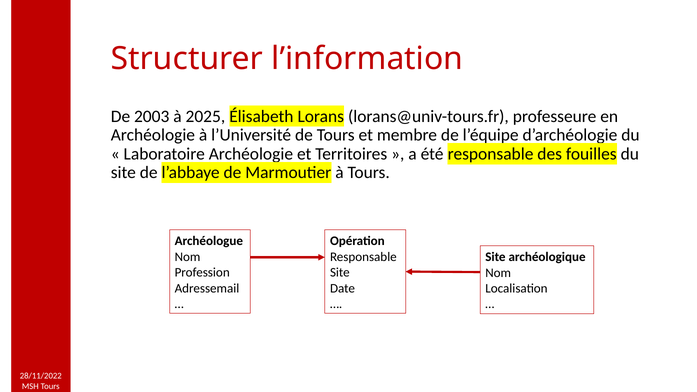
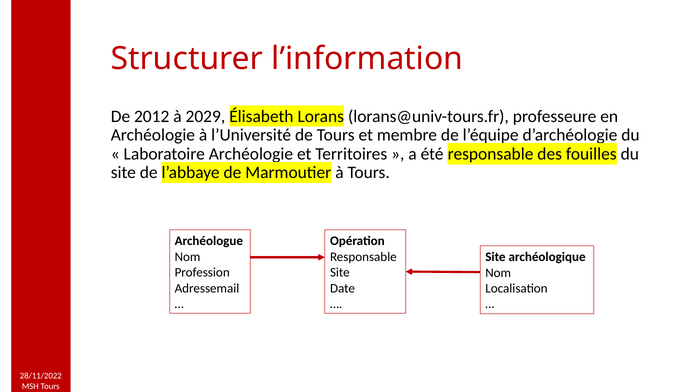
2003: 2003 -> 2012 (152, 116)
2025: 2025 -> 2029 (205, 116)
